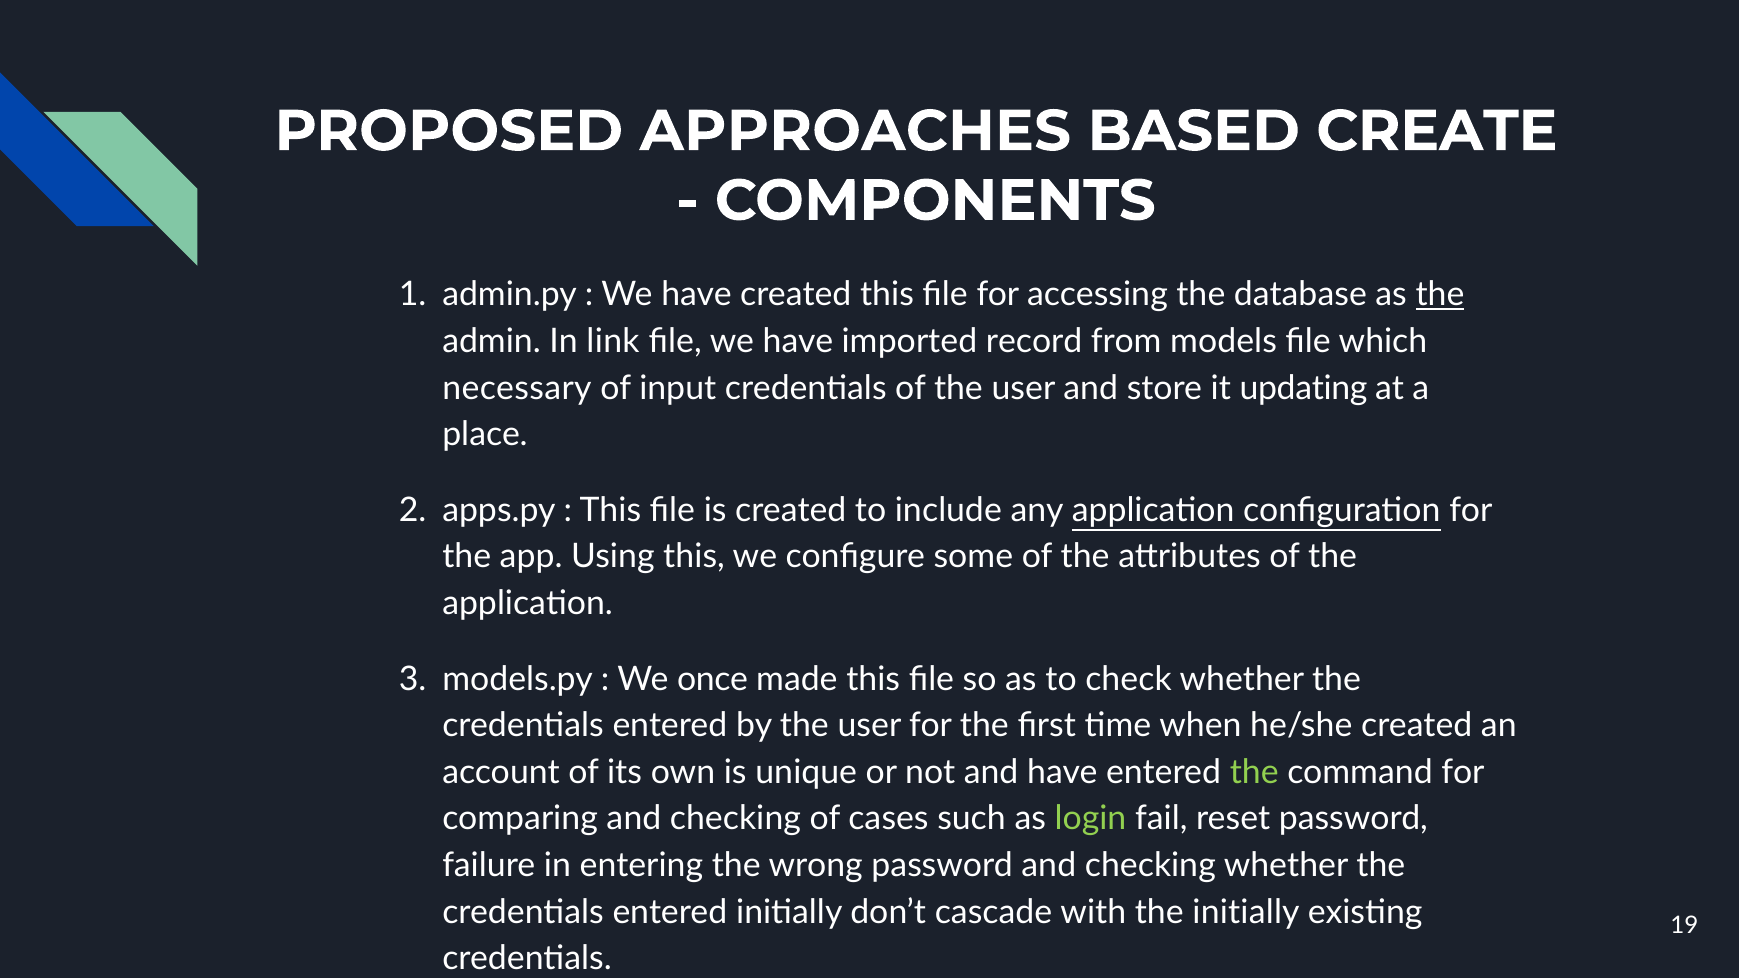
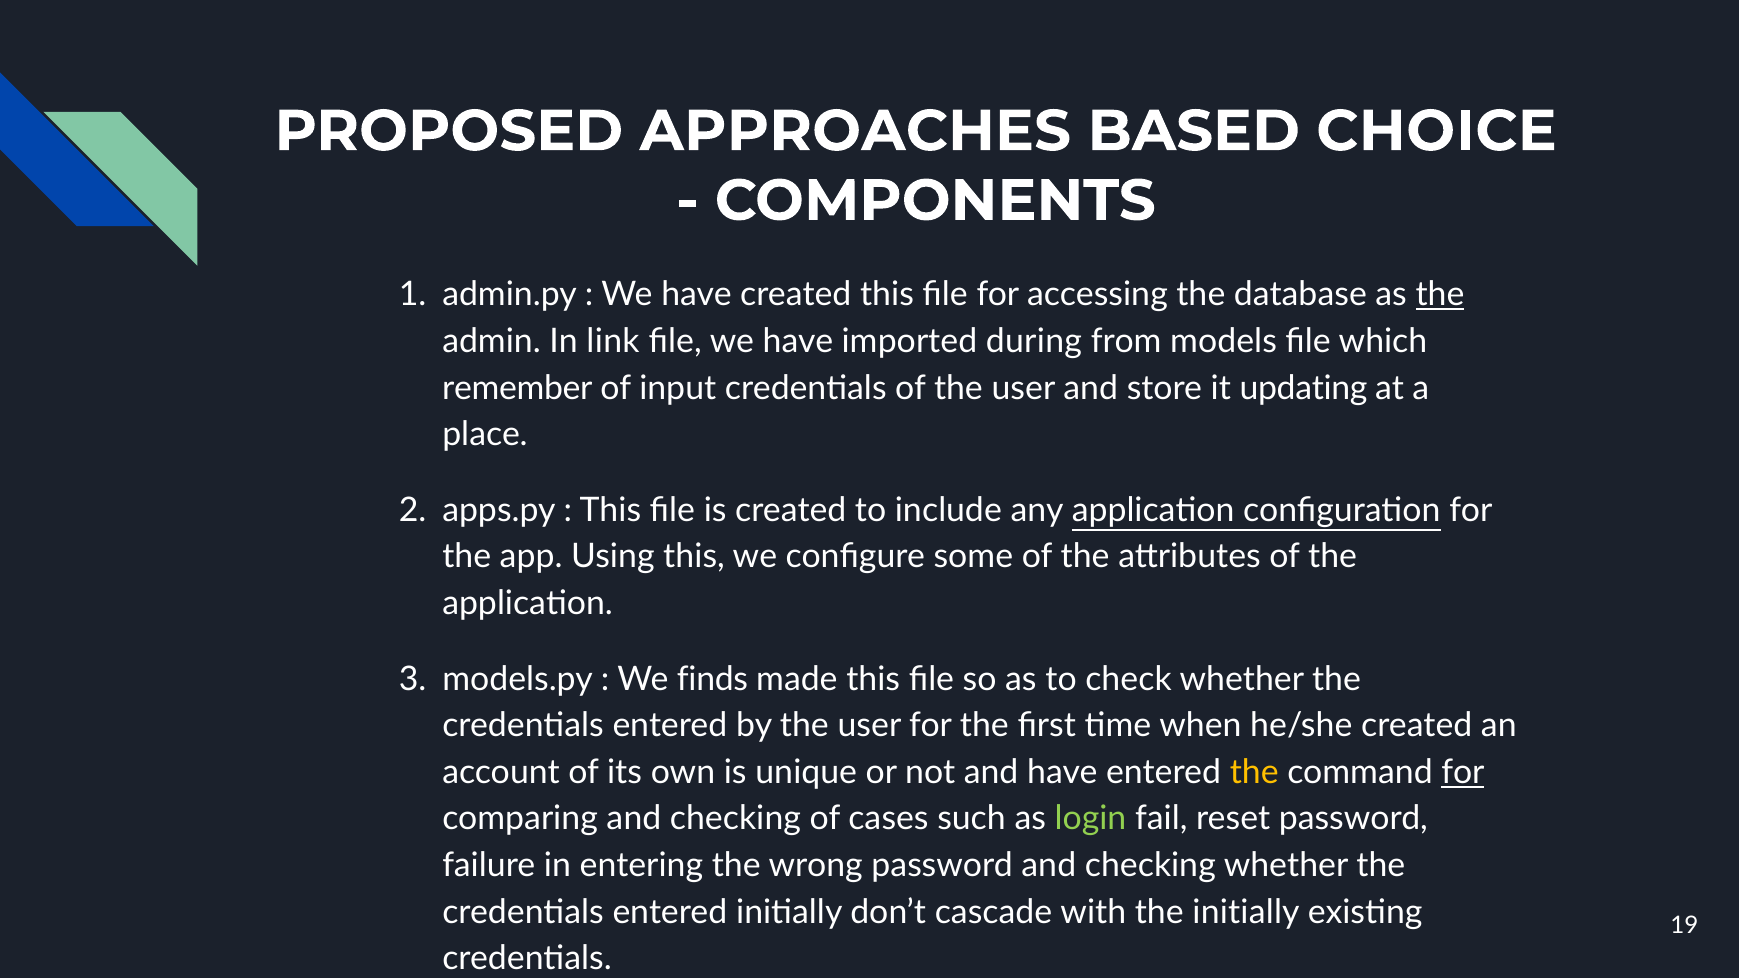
CREATE: CREATE -> CHOICE (1436, 131)
record: record -> during (1034, 341)
necessary: necessary -> remember (517, 388)
once: once -> finds (713, 679)
the colour: light green -> yellow (1254, 772)
for underline: none -> present (1463, 772)
